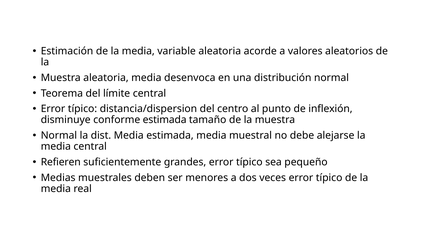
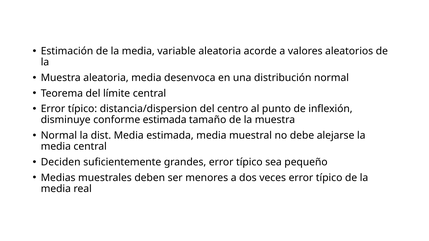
Refieren: Refieren -> Deciden (61, 162)
